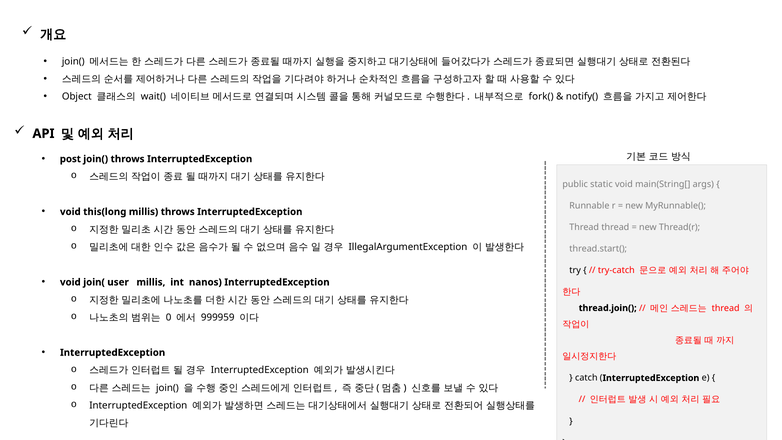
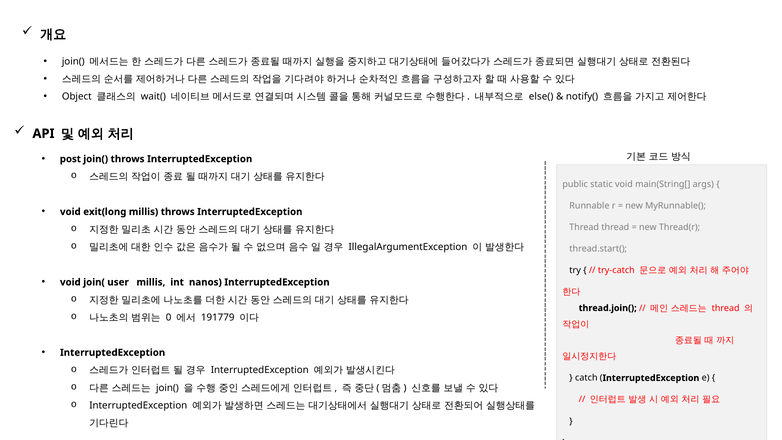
fork(: fork( -> else( (541, 97)
this(long: this(long -> exit(long (105, 212)
999959: 999959 -> 191779 (218, 317)
